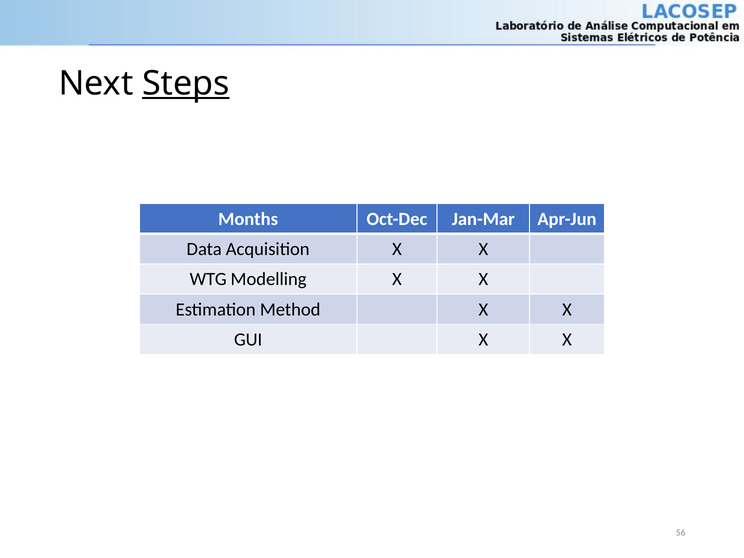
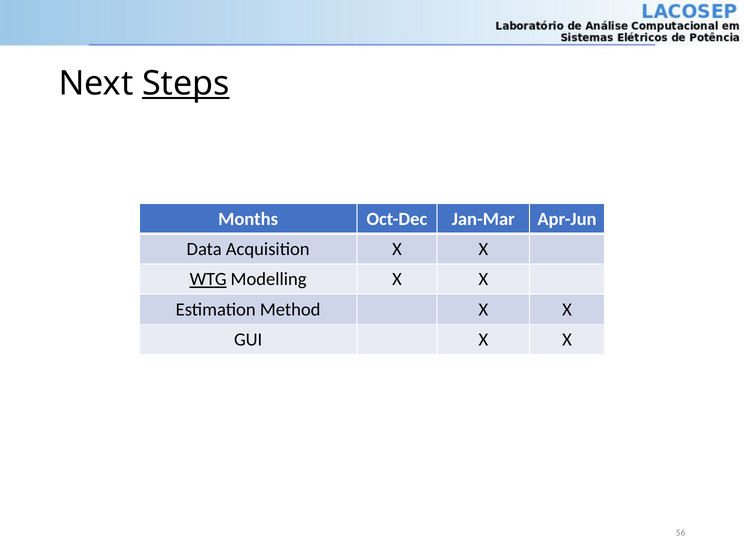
WTG underline: none -> present (208, 279)
